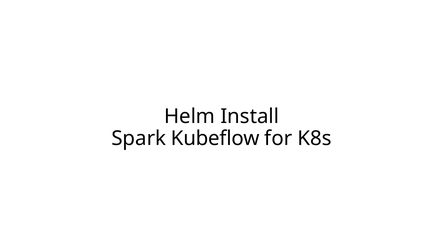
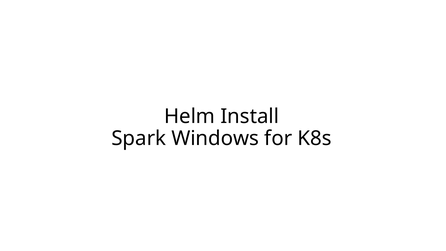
Kubeflow: Kubeflow -> Windows (215, 138)
